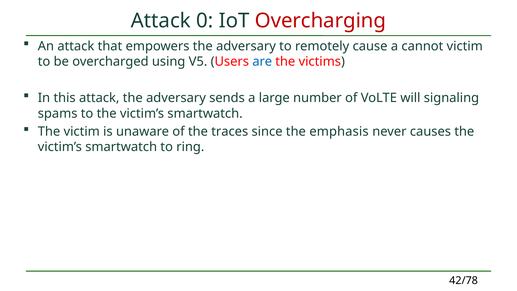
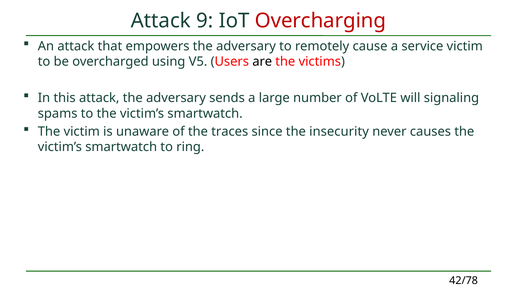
0: 0 -> 9 (205, 21)
cannot: cannot -> service (422, 46)
are colour: blue -> black (262, 62)
emphasis: emphasis -> insecurity (339, 131)
